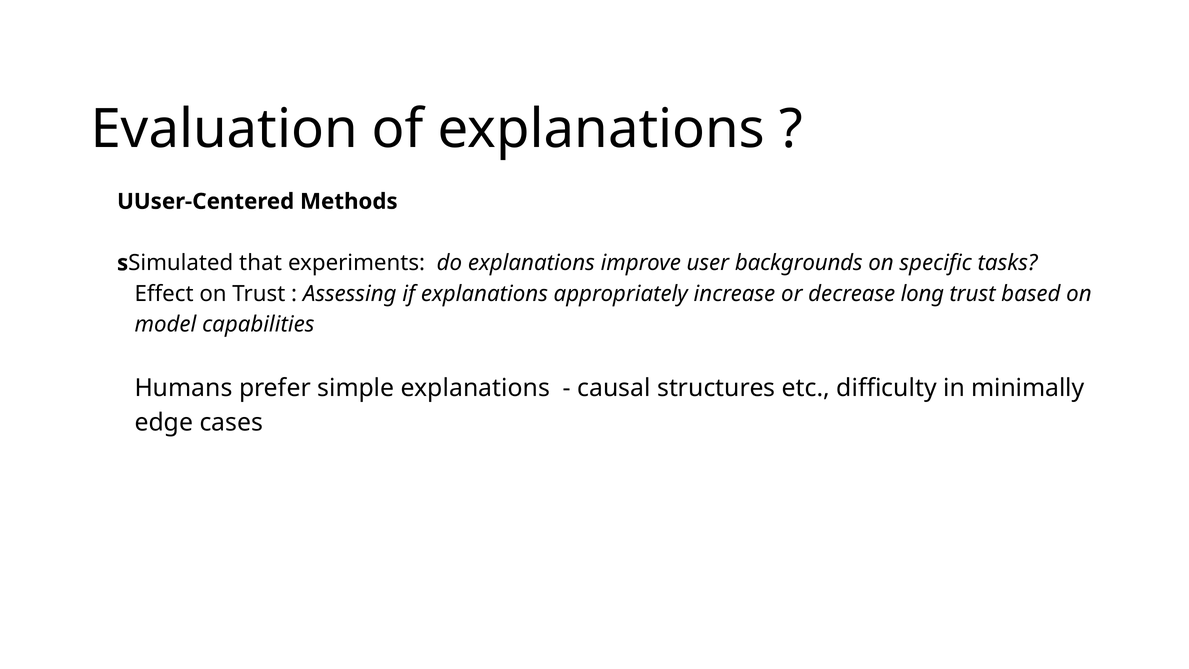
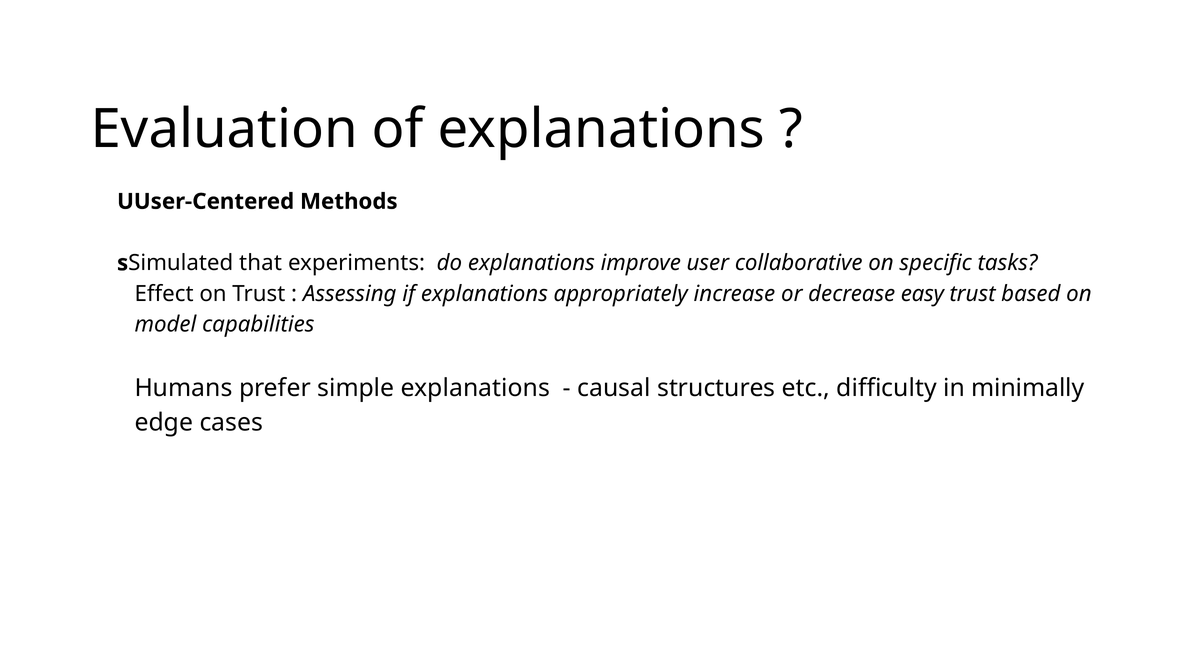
backgrounds: backgrounds -> collaborative (799, 263)
long: long -> easy (922, 294)
